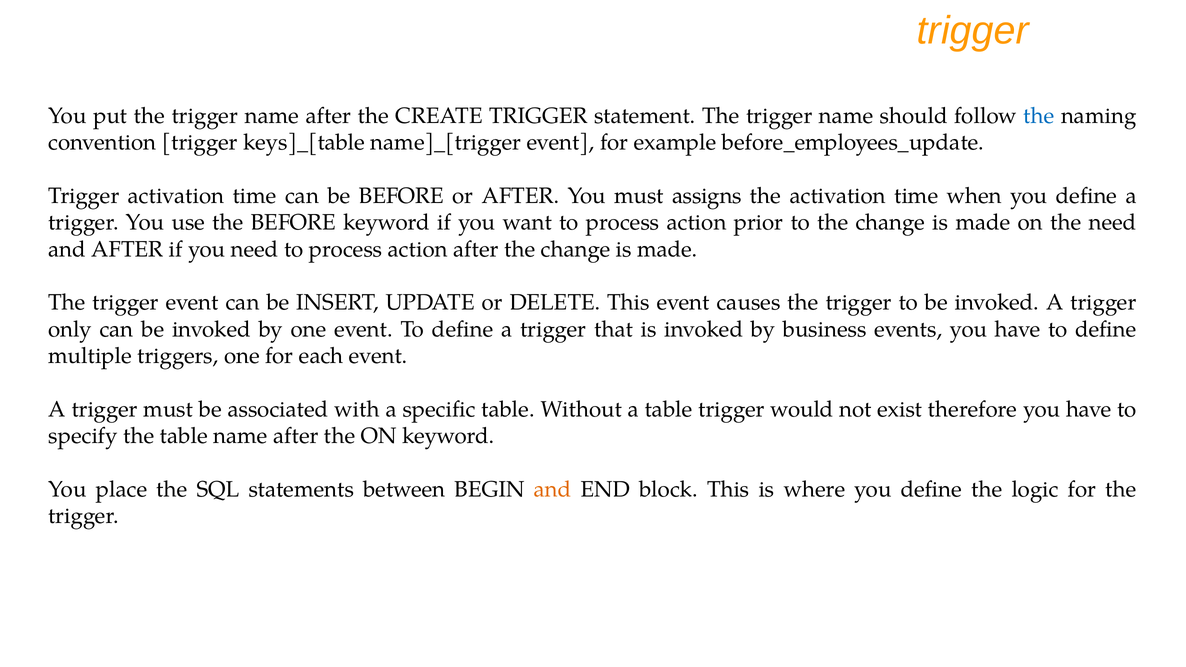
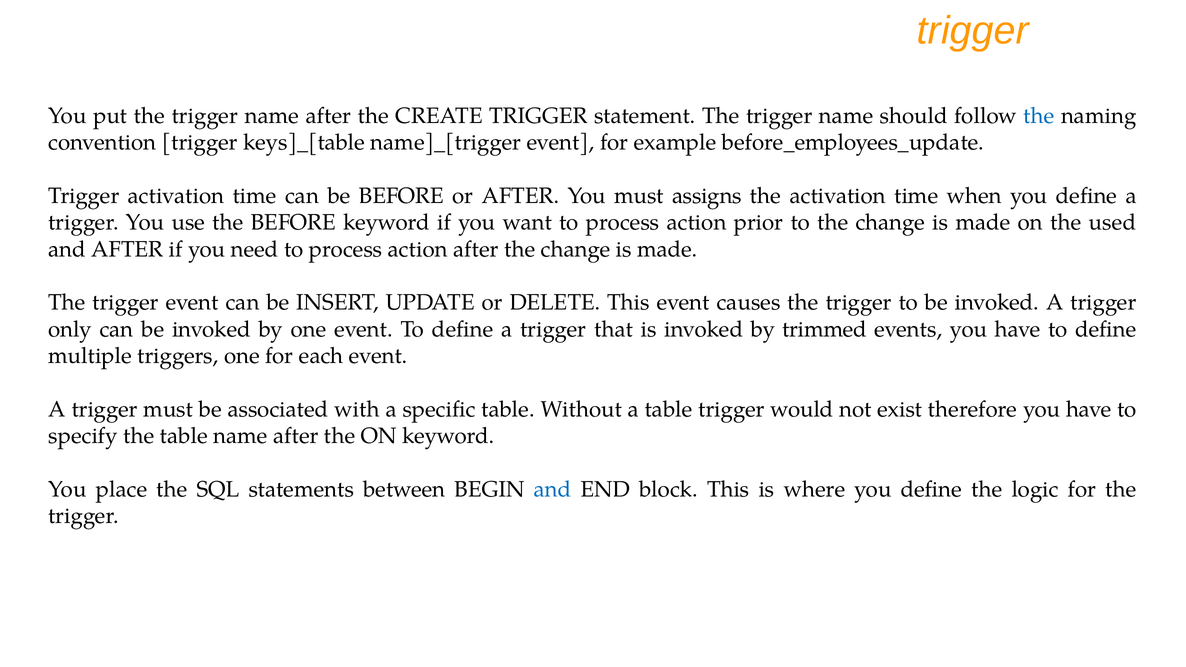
the need: need -> used (1112, 223)
business: business -> trimmed (825, 329)
and colour: orange -> blue (553, 489)
